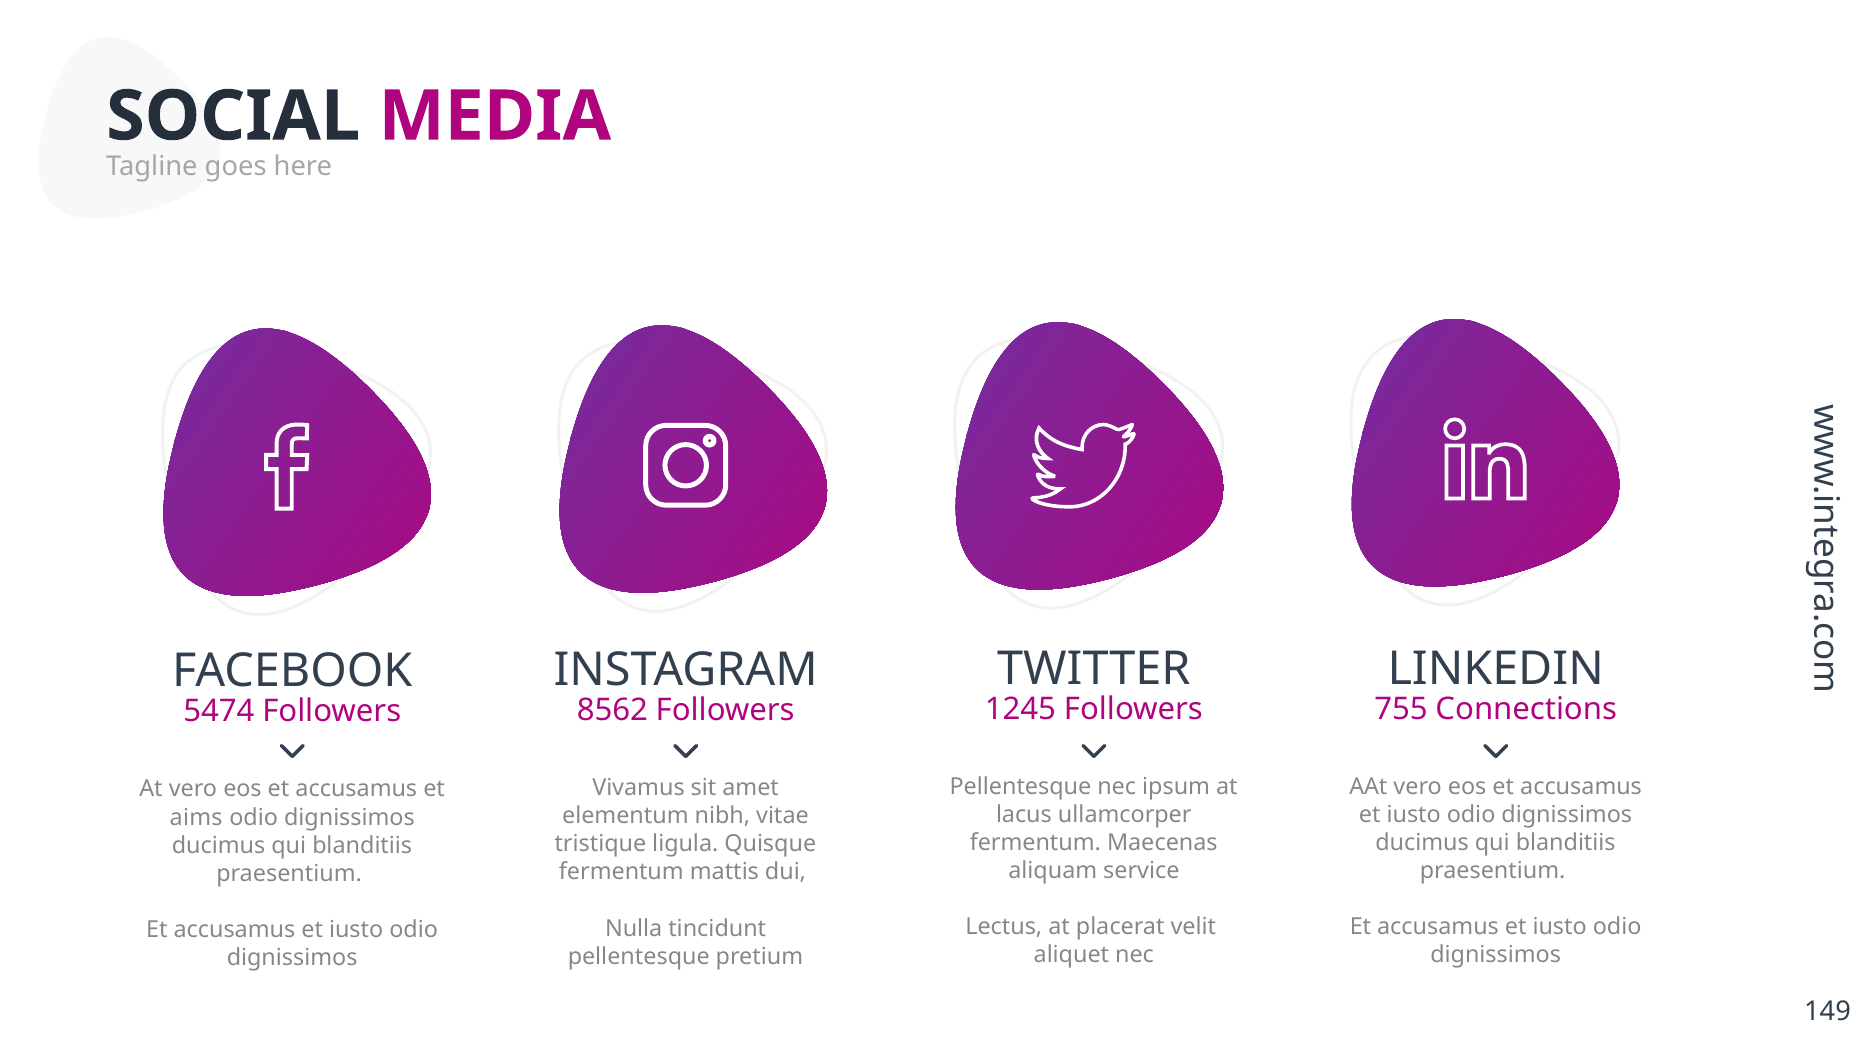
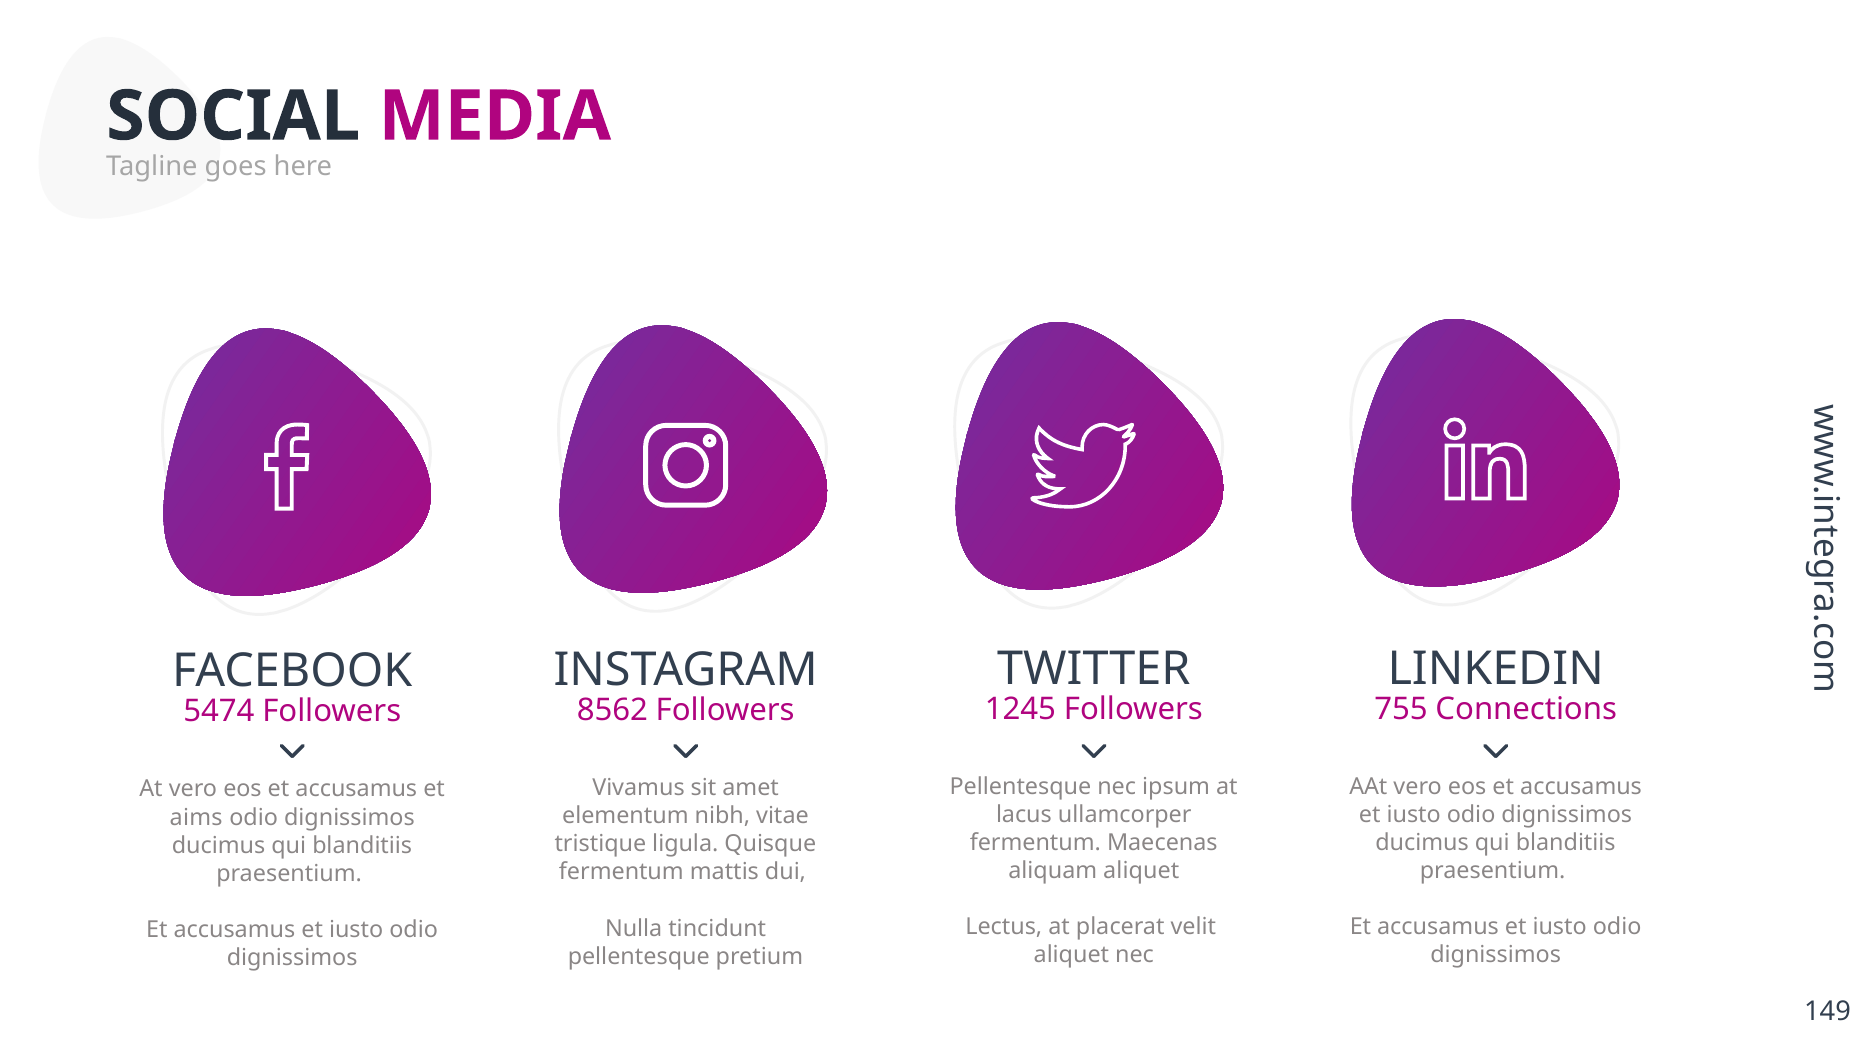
aliquam service: service -> aliquet (1141, 871)
